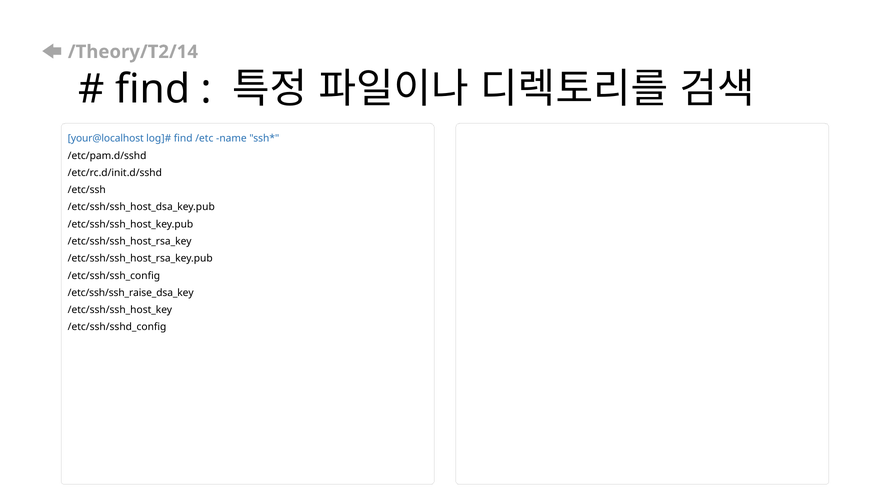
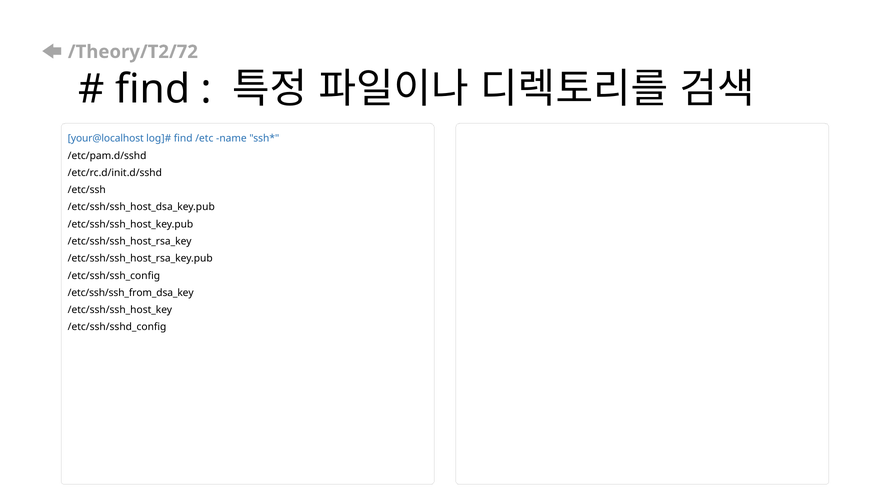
/Theory/T2/14: /Theory/T2/14 -> /Theory/T2/72 (133, 52)
/etc/ssh/ssh_raise_dsa_key: /etc/ssh/ssh_raise_dsa_key -> /etc/ssh/ssh_from_dsa_key (131, 293)
